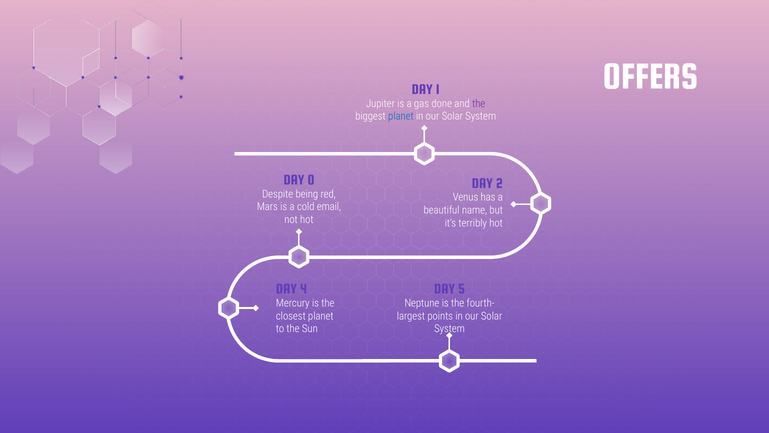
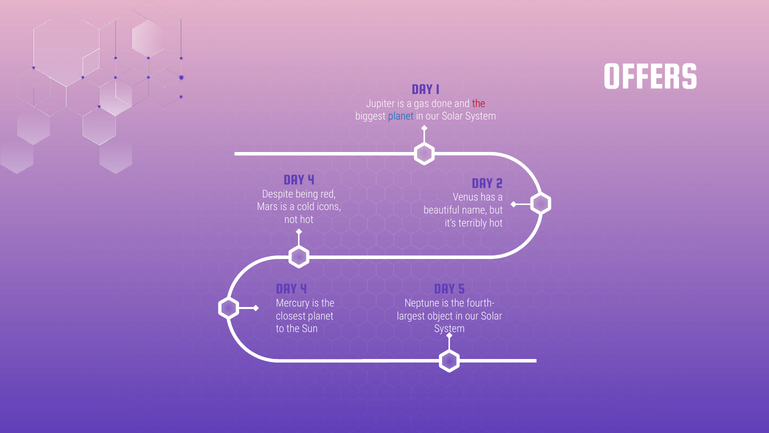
the colour: purple -> red (479, 103)
0: 0 -> 4 (311, 180)
email: email -> icons (329, 207)
points: points -> object (440, 316)
